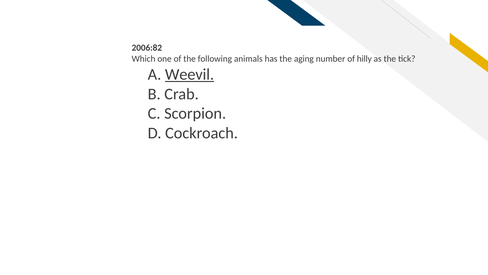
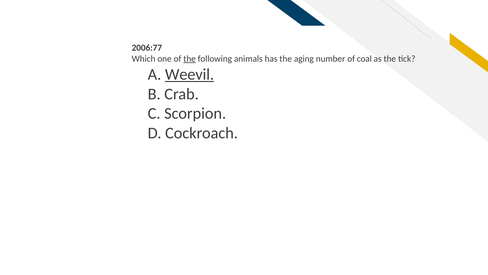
2006:82: 2006:82 -> 2006:77 (147, 48)
the underline: none -> present (190, 59)
hilly: hilly -> coal (364, 59)
